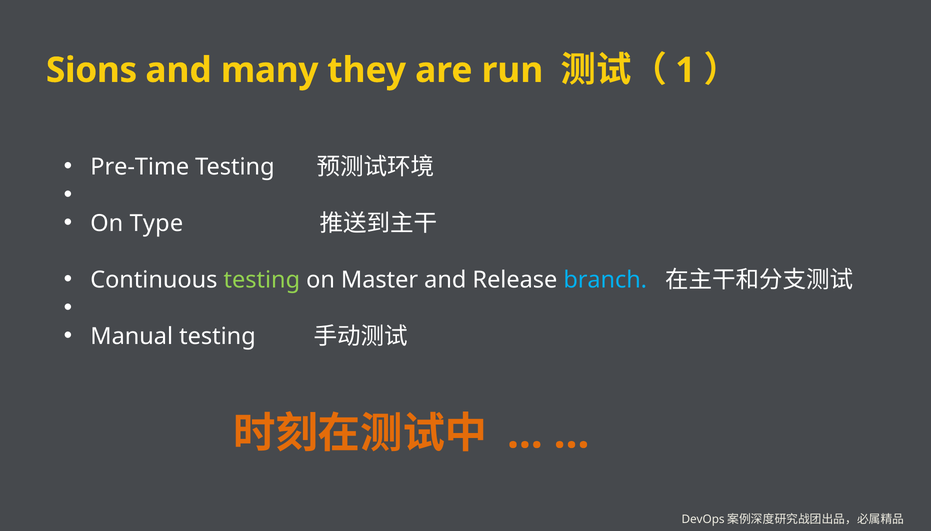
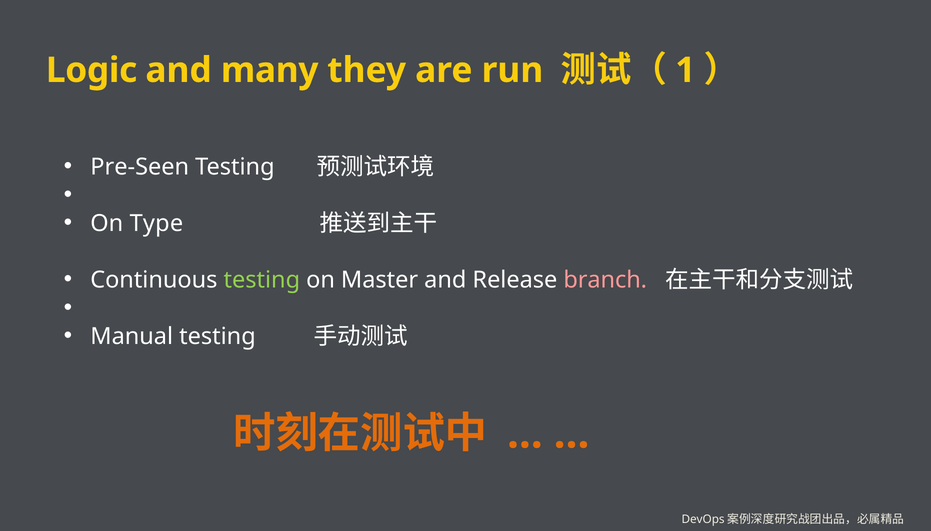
Sions: Sions -> Logic (92, 70)
Pre-Time: Pre-Time -> Pre-Seen (140, 167)
branch colour: light blue -> pink (605, 280)
